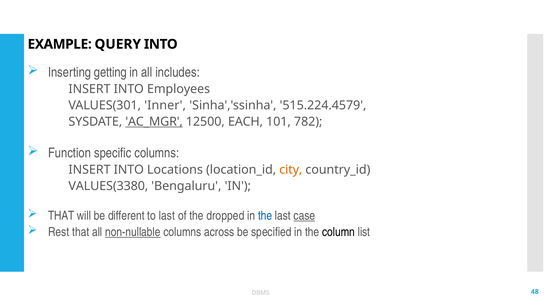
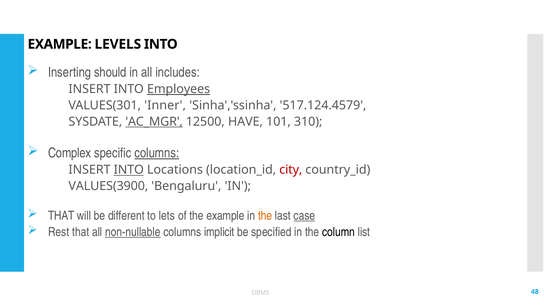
QUERY: QUERY -> LEVELS (118, 44)
getting: getting -> should (110, 72)
Employees underline: none -> present (179, 89)
515.224.4579: 515.224.4579 -> 517.124.4579 (323, 105)
EACH: EACH -> HAVE (245, 122)
782: 782 -> 310 (308, 122)
Function: Function -> Complex (70, 153)
columns underline: none -> present (157, 153)
INTO underline: none -> present (129, 170)
city colour: orange -> red (291, 170)
VALUES(3380: VALUES(3380 -> VALUES(3900 (108, 186)
to last: last -> lets (167, 216)
the dropped: dropped -> example (225, 216)
the colour: blue -> orange (265, 216)
across: across -> implicit (219, 232)
